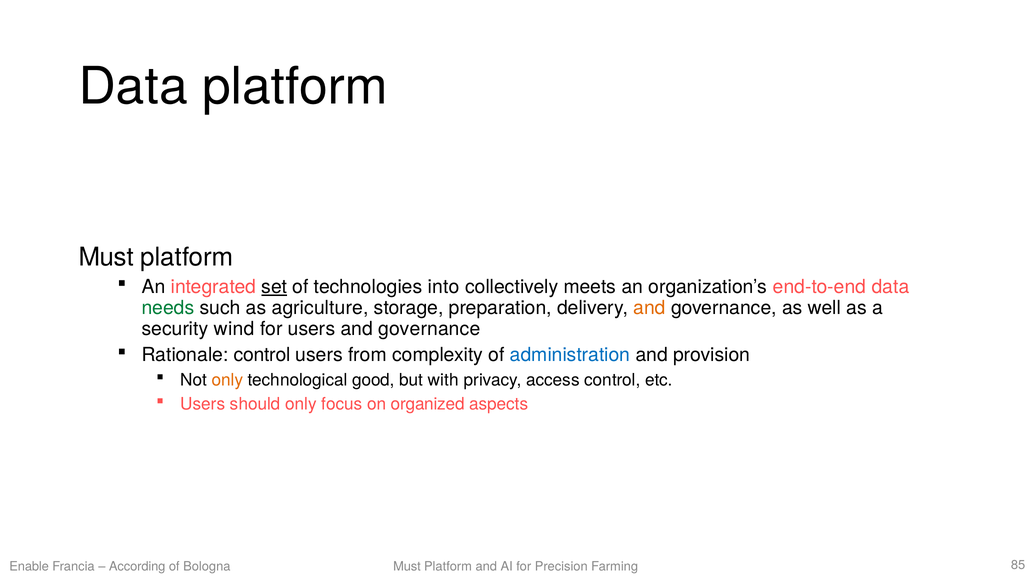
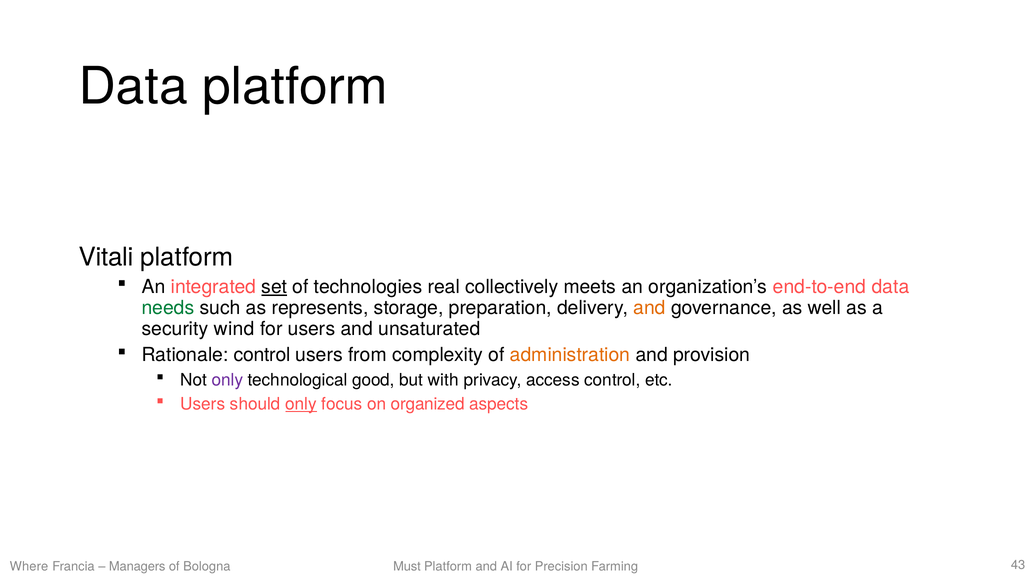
Must: Must -> Vitali (106, 257)
into: into -> real (444, 287)
agriculture: agriculture -> represents (320, 308)
users and governance: governance -> unsaturated (429, 329)
administration colour: blue -> orange (570, 355)
only colour: orange -> purple (227, 380)
only underline: none -> present (301, 404)
Enable: Enable -> Where (29, 566)
According: According -> Managers (137, 566)
85: 85 -> 43 (1018, 565)
